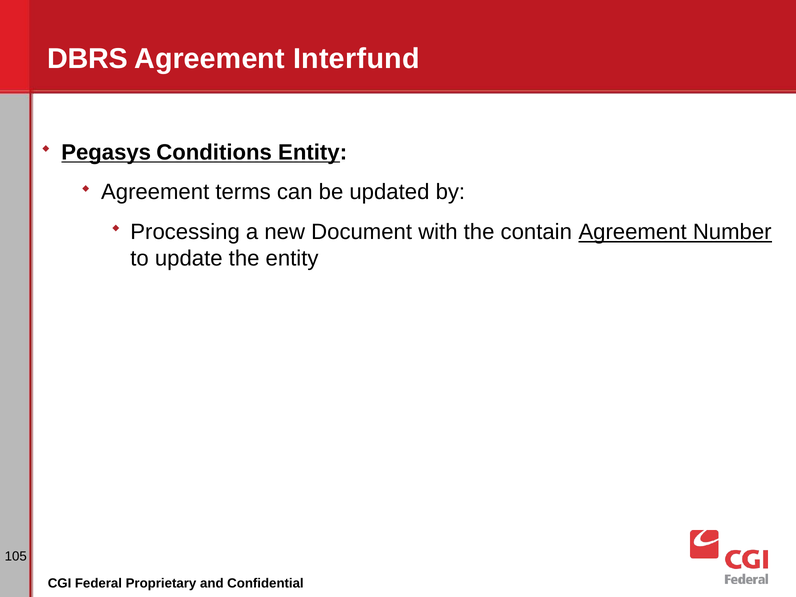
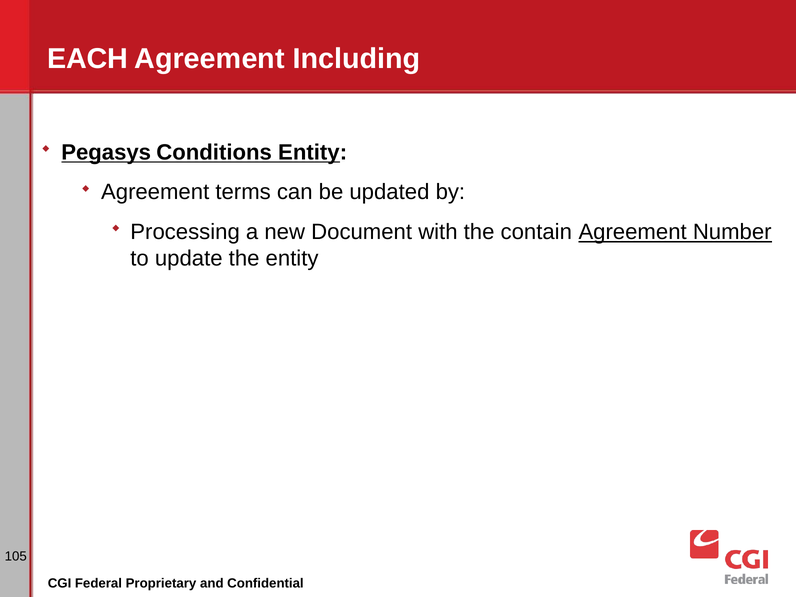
DBRS: DBRS -> EACH (88, 59)
Interfund: Interfund -> Including (356, 59)
